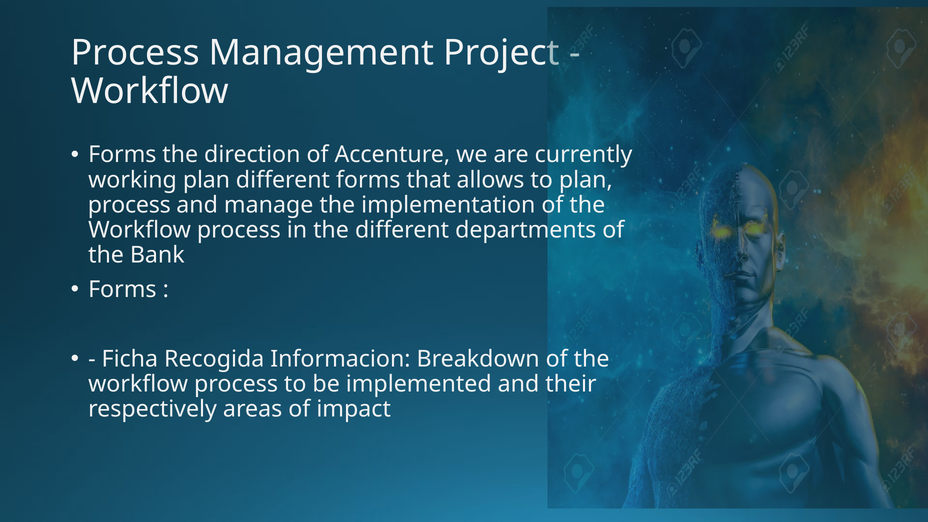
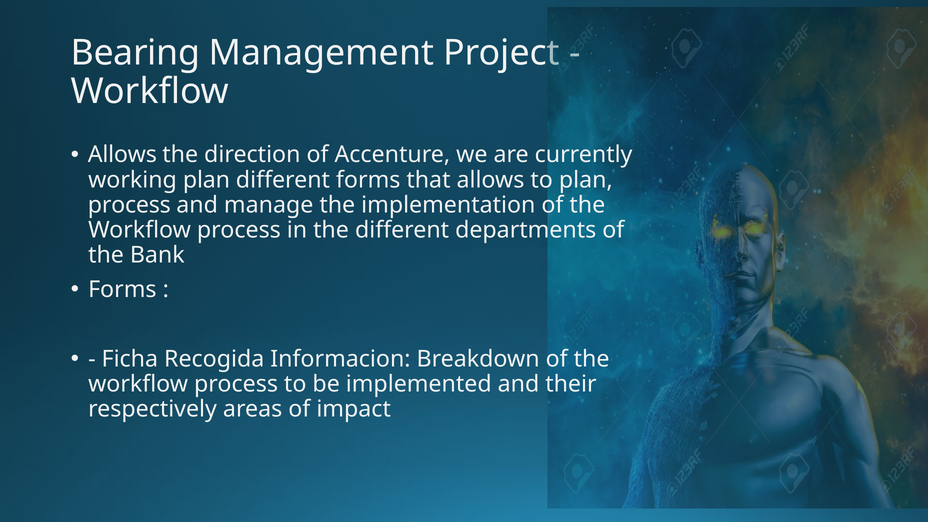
Process: Process -> Bearing (135, 53)
Forms: Forms -> Allows (122, 155)
